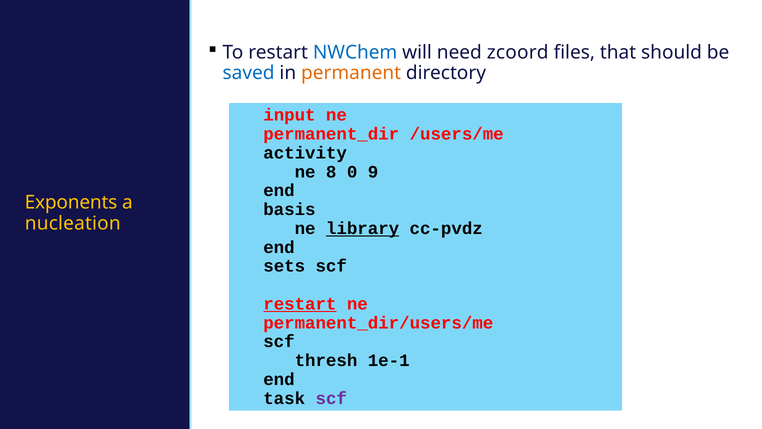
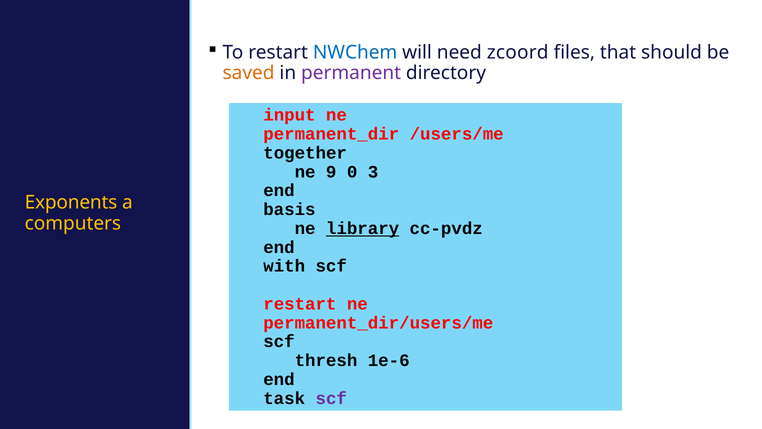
saved colour: blue -> orange (249, 73)
permanent colour: orange -> purple (351, 73)
activity: activity -> together (305, 153)
8: 8 -> 9 (331, 172)
9: 9 -> 3 (373, 172)
nucleation: nucleation -> computers (73, 223)
sets: sets -> with (284, 266)
restart underline: present -> none (300, 304)
1e-1: 1e-1 -> 1e-6 (389, 360)
